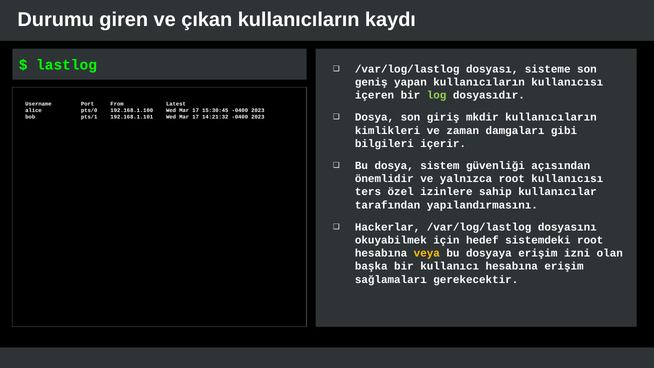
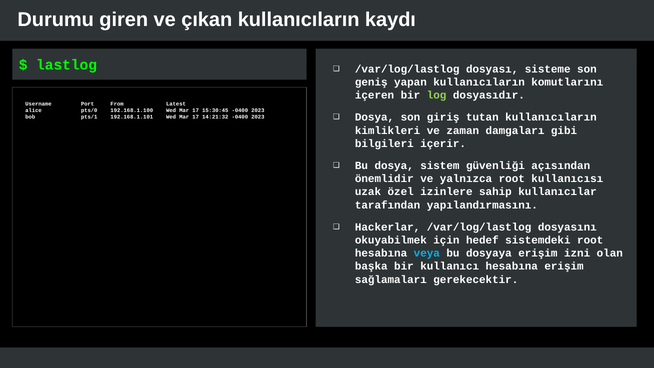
kullanıcıların kullanıcısı: kullanıcısı -> komutlarını (567, 82)
mkdir: mkdir -> tutan (482, 117)
ters: ters -> uzak (368, 192)
veya colour: yellow -> light blue (427, 253)
